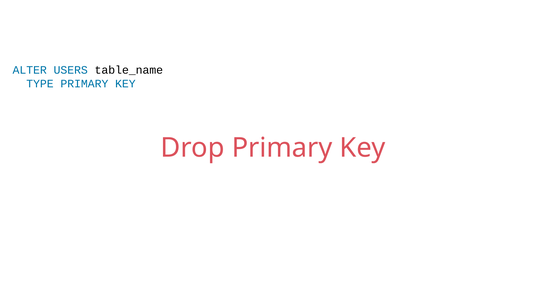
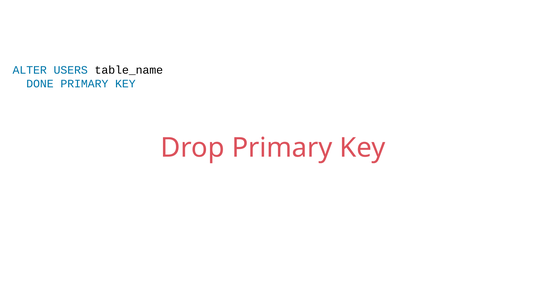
TYPE: TYPE -> DONE (40, 84)
